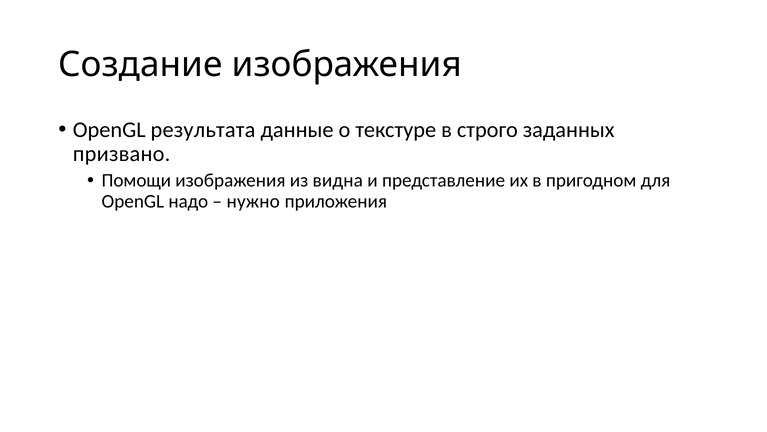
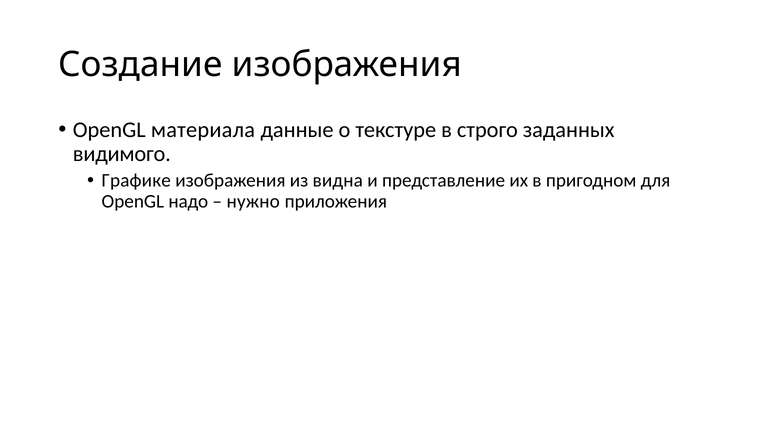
результата: результата -> материала (203, 130)
призвано: призвано -> видимого (122, 154)
Помощи: Помощи -> Графике (136, 180)
